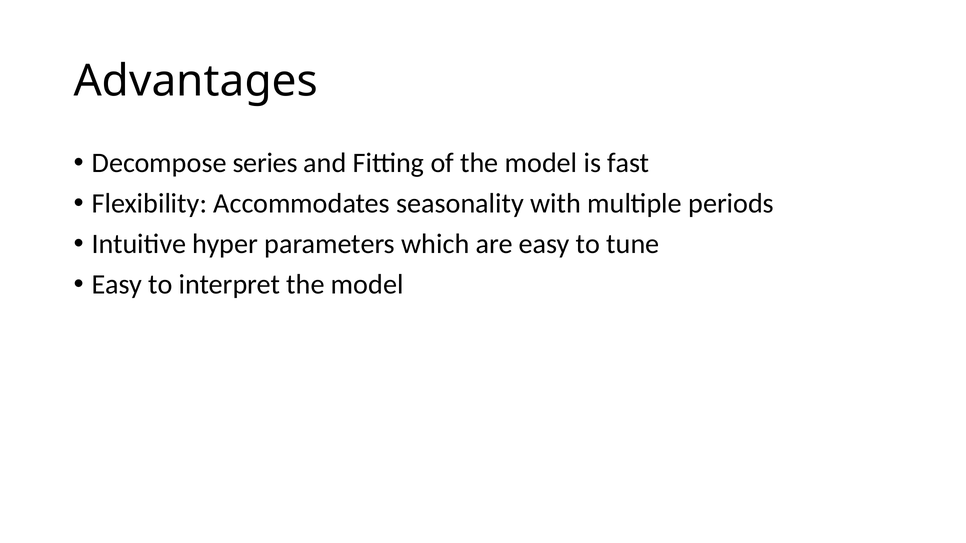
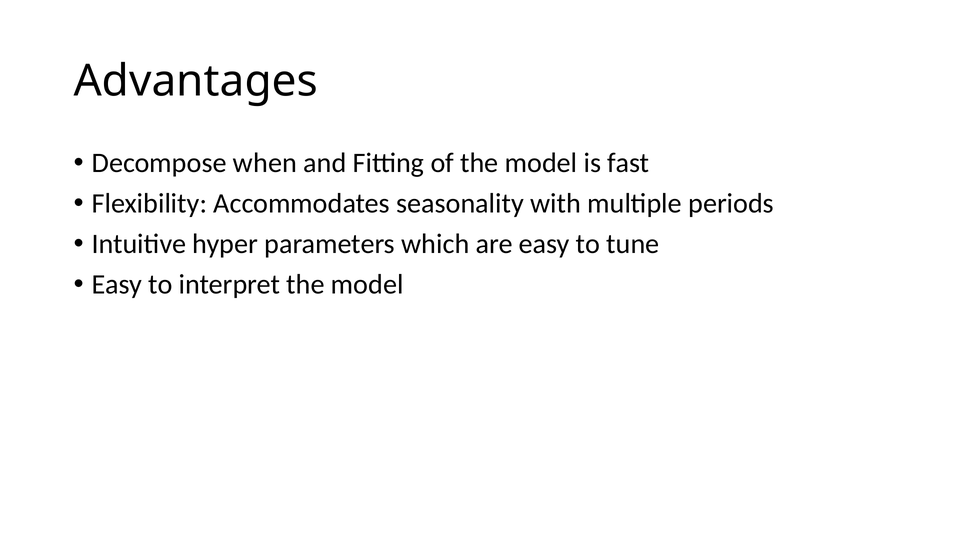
series: series -> when (265, 163)
